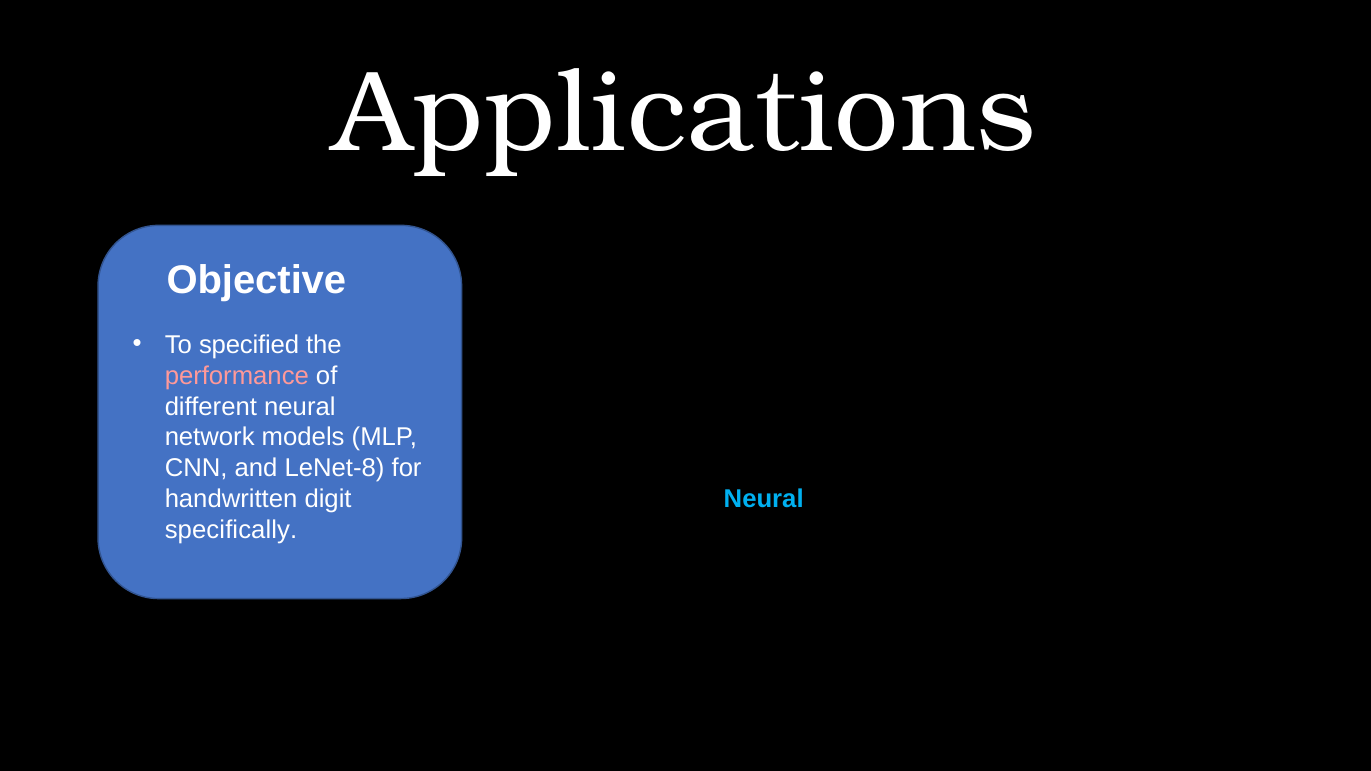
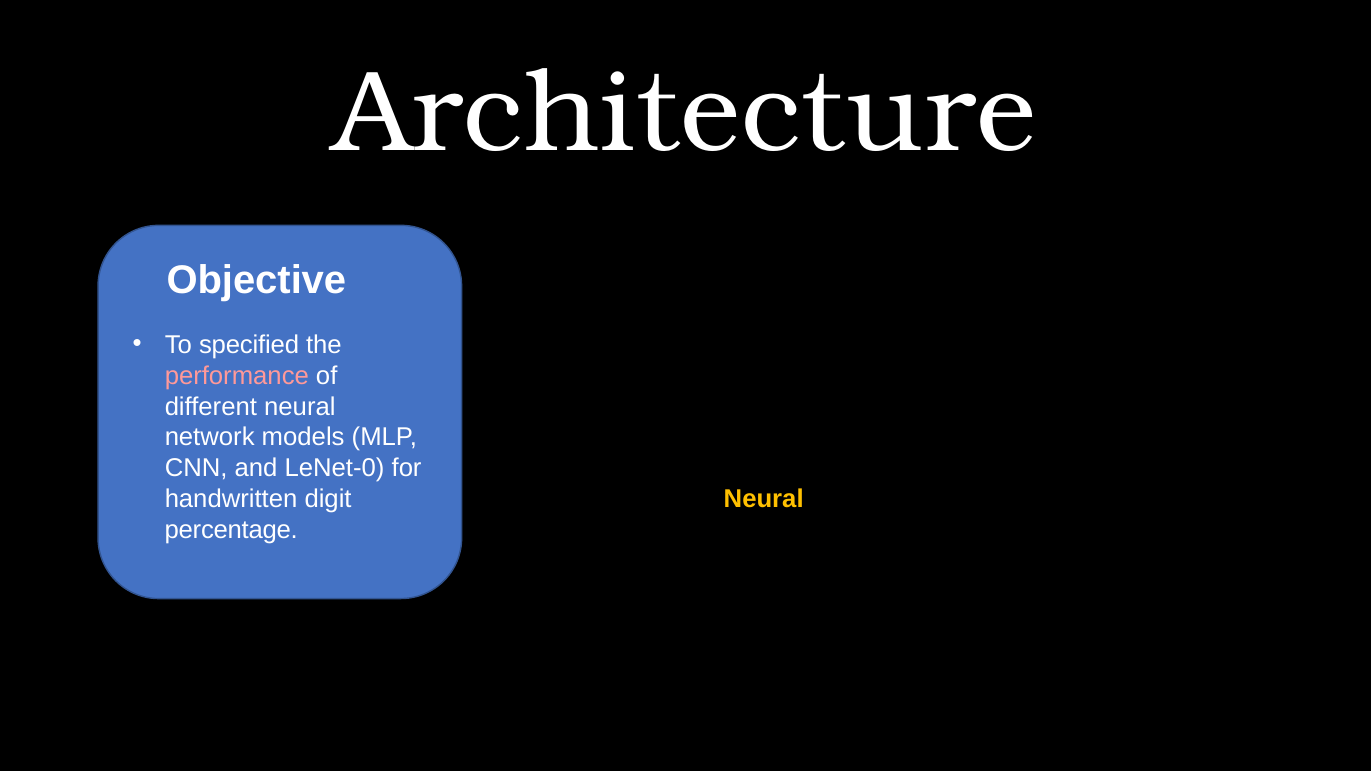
Applications: Applications -> Architecture (685, 112)
LeNet-8: LeNet-8 -> LeNet-0 (335, 468)
Neural colour: light blue -> yellow (764, 499)
specifically: specifically -> percentage (231, 530)
